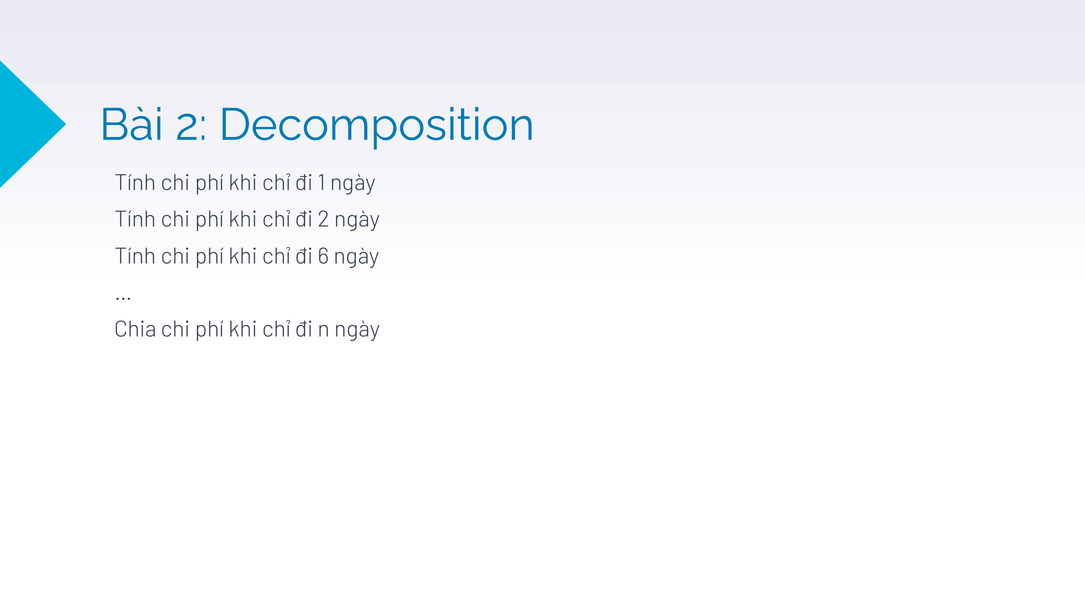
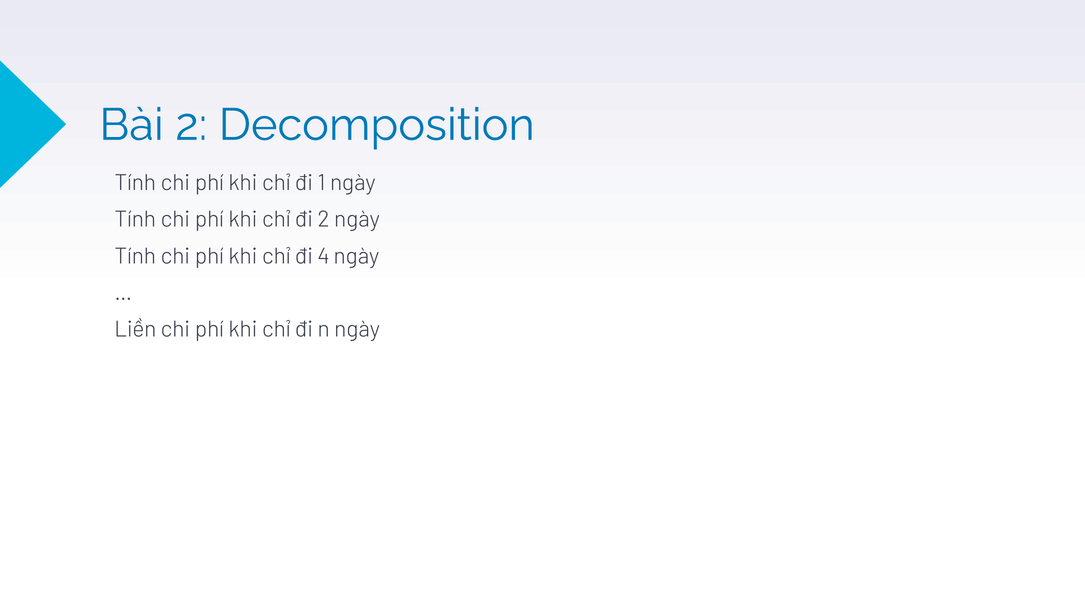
6: 6 -> 4 (323, 256)
Chia: Chia -> Liền (135, 329)
